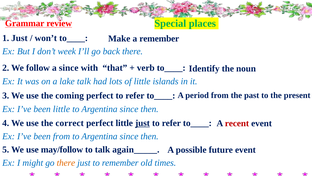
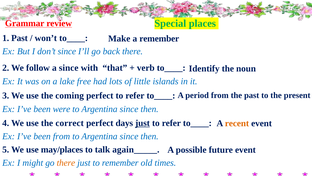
1 Just: Just -> Past (19, 38)
don’t week: week -> since (67, 51)
lake talk: talk -> free (84, 81)
been little: little -> were (62, 109)
perfect little: little -> days (124, 123)
recent colour: red -> orange (237, 123)
may/follow: may/follow -> may/places (62, 149)
